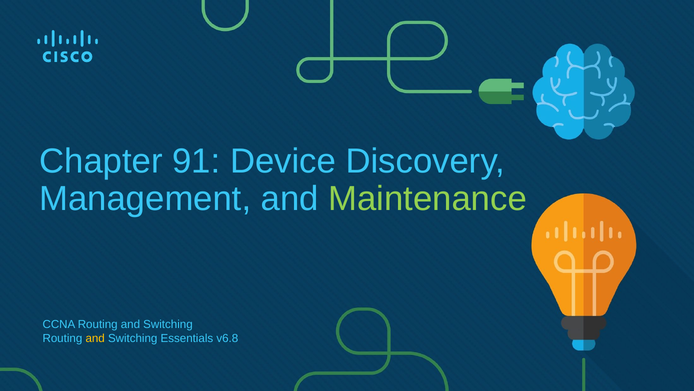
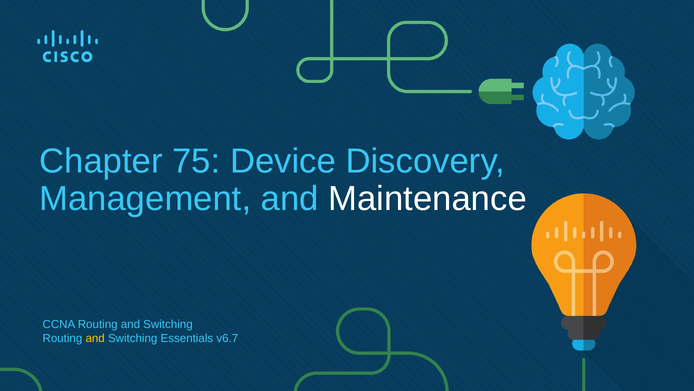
91: 91 -> 75 (196, 161)
Maintenance colour: light green -> white (428, 198)
v6.8: v6.8 -> v6.7 (227, 338)
